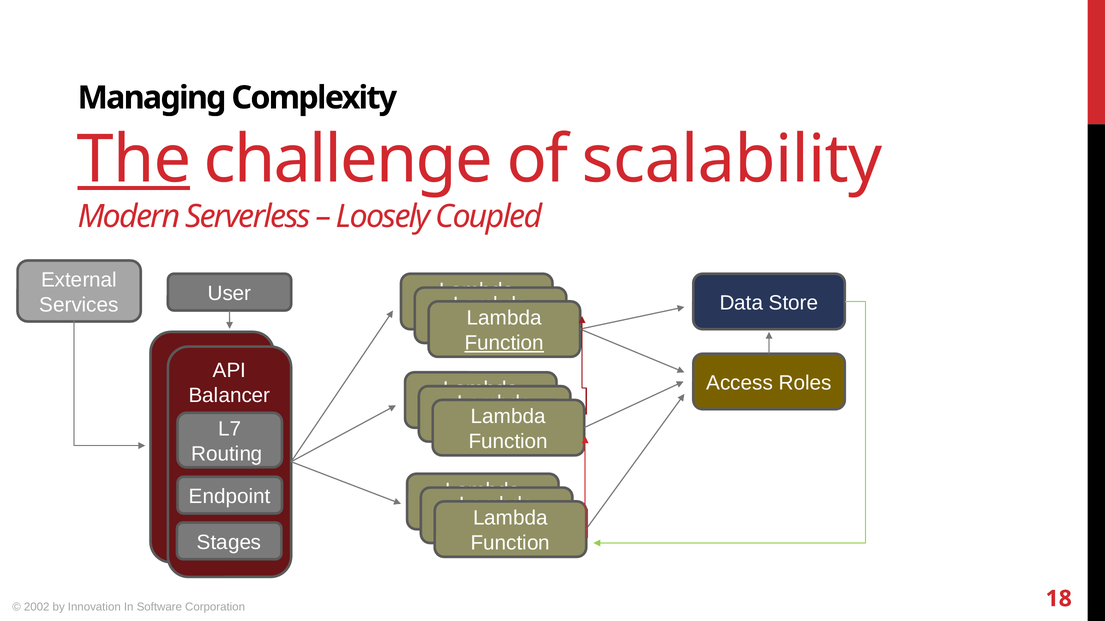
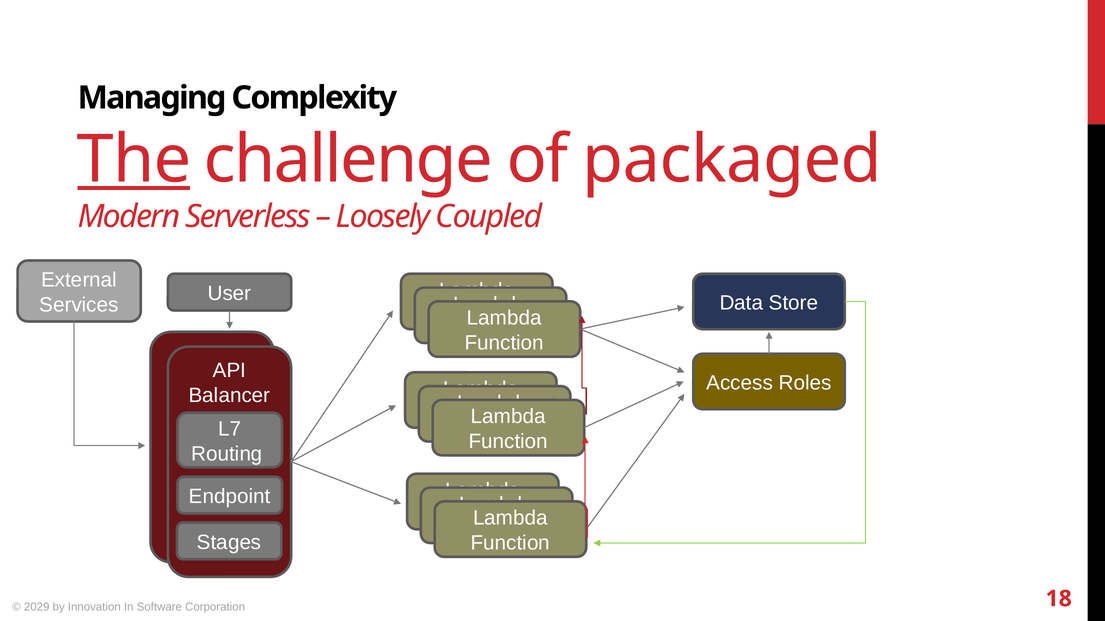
scalability: scalability -> packaged (732, 160)
Function underline: present -> none (504, 343)
2002: 2002 -> 2029 (37, 608)
